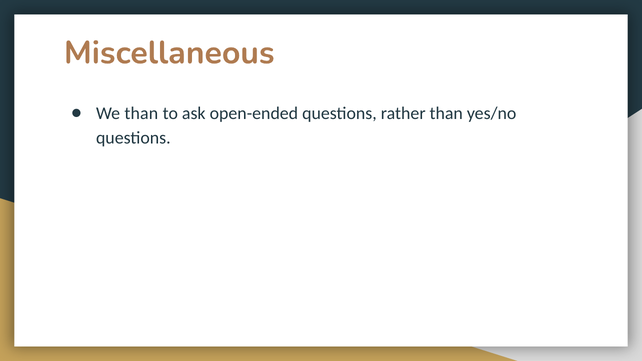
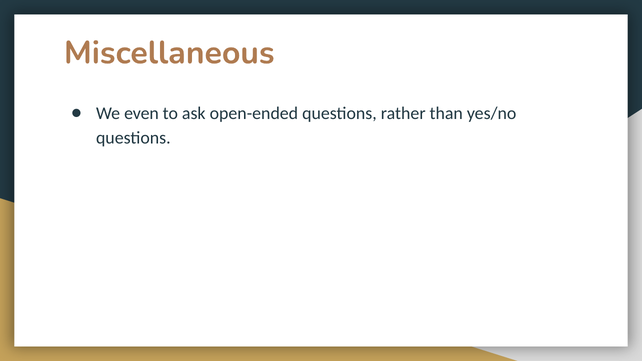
We than: than -> even (141, 113)
